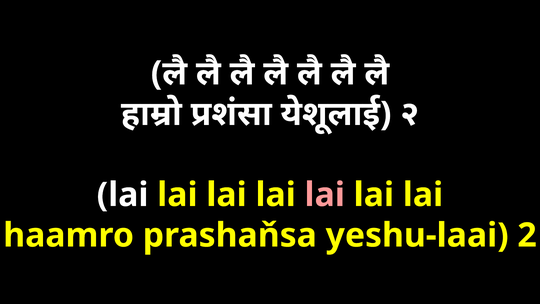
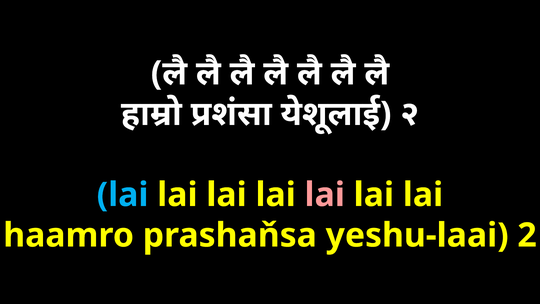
lai colour: white -> light blue (123, 195)
